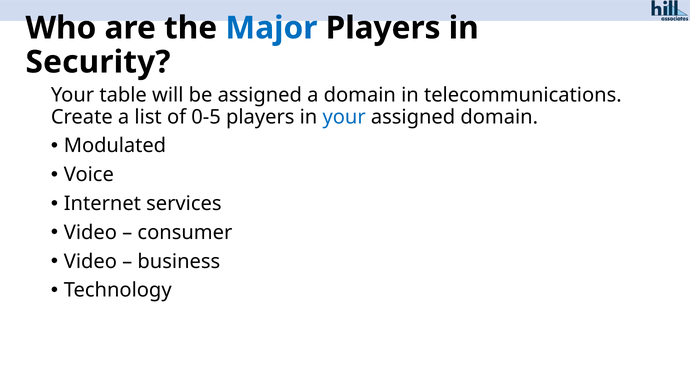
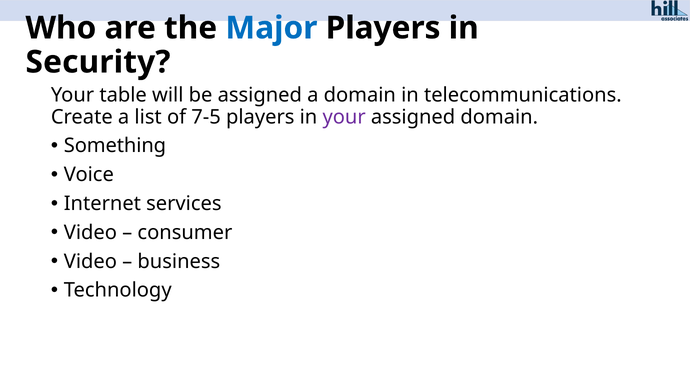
0-5: 0-5 -> 7-5 (206, 117)
your colour: blue -> purple (344, 117)
Modulated: Modulated -> Something (115, 146)
